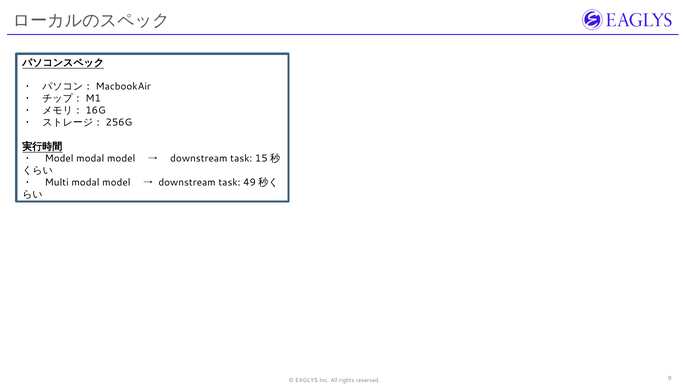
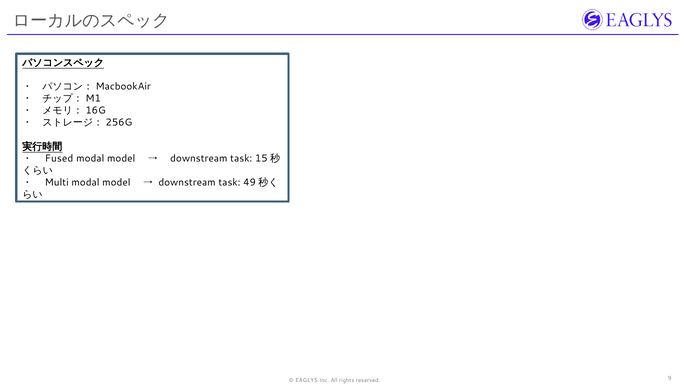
Model: Model -> Fused (59, 158)
